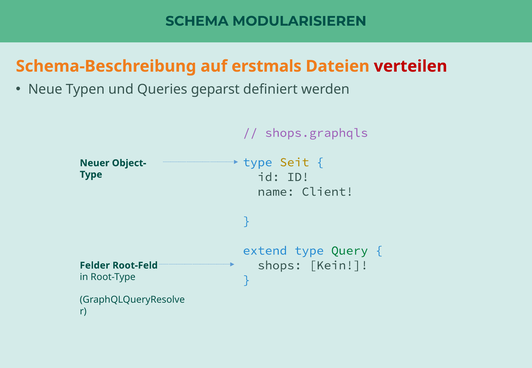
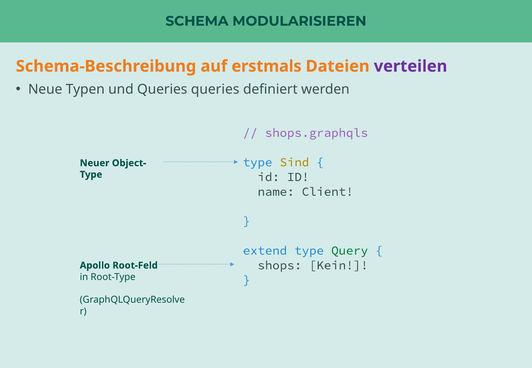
verteilen colour: red -> purple (411, 66)
Queries geparst: geparst -> queries (215, 89)
Seit: Seit -> Sind (294, 162)
Felder: Felder -> Apollo (95, 266)
